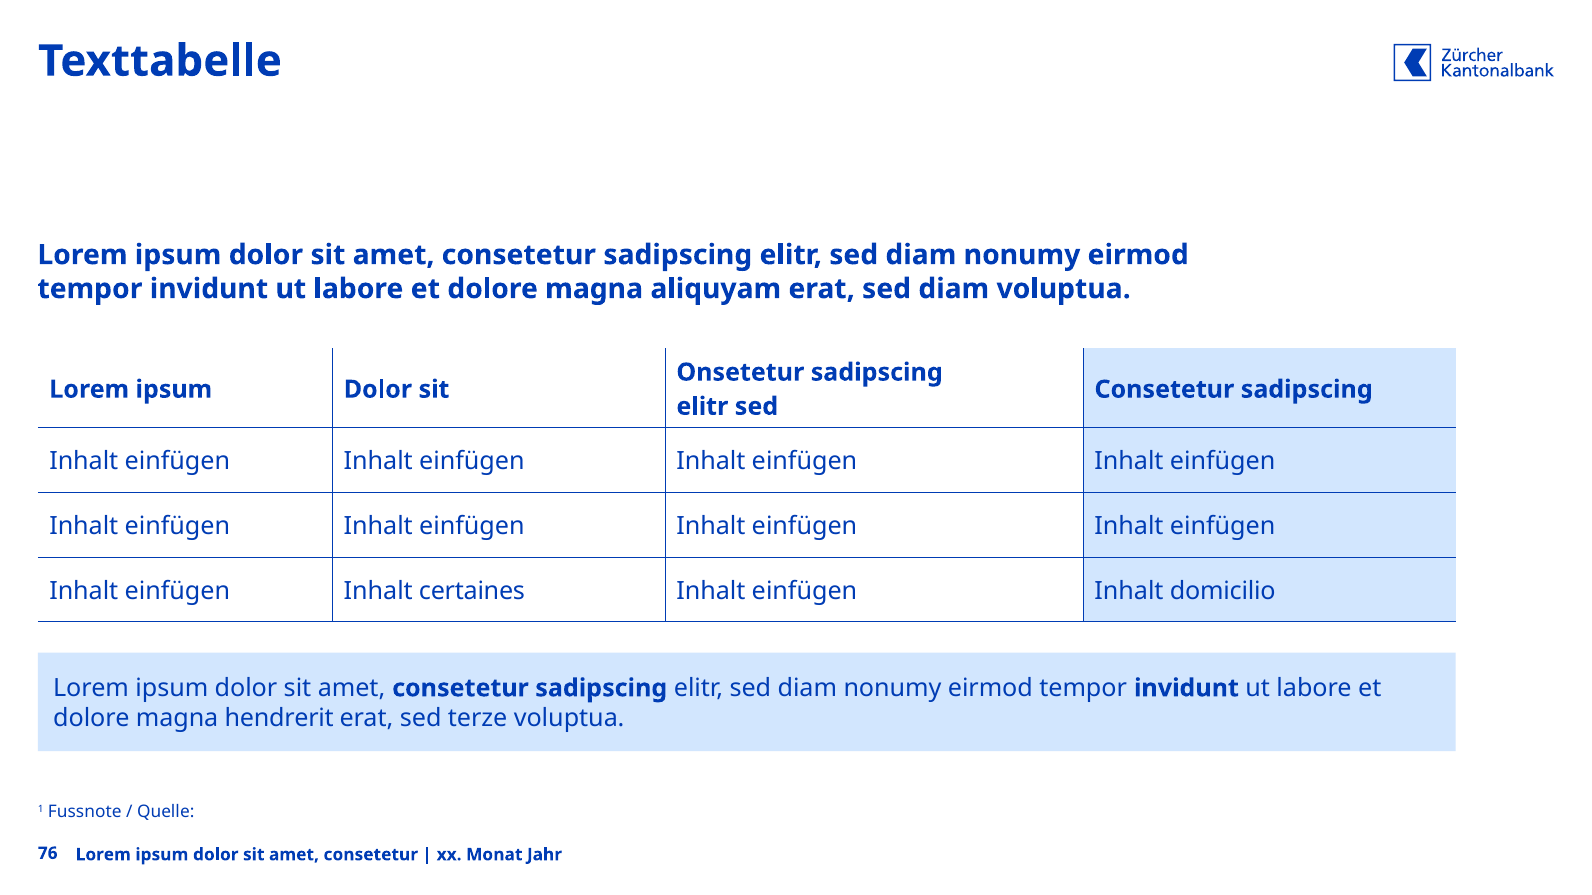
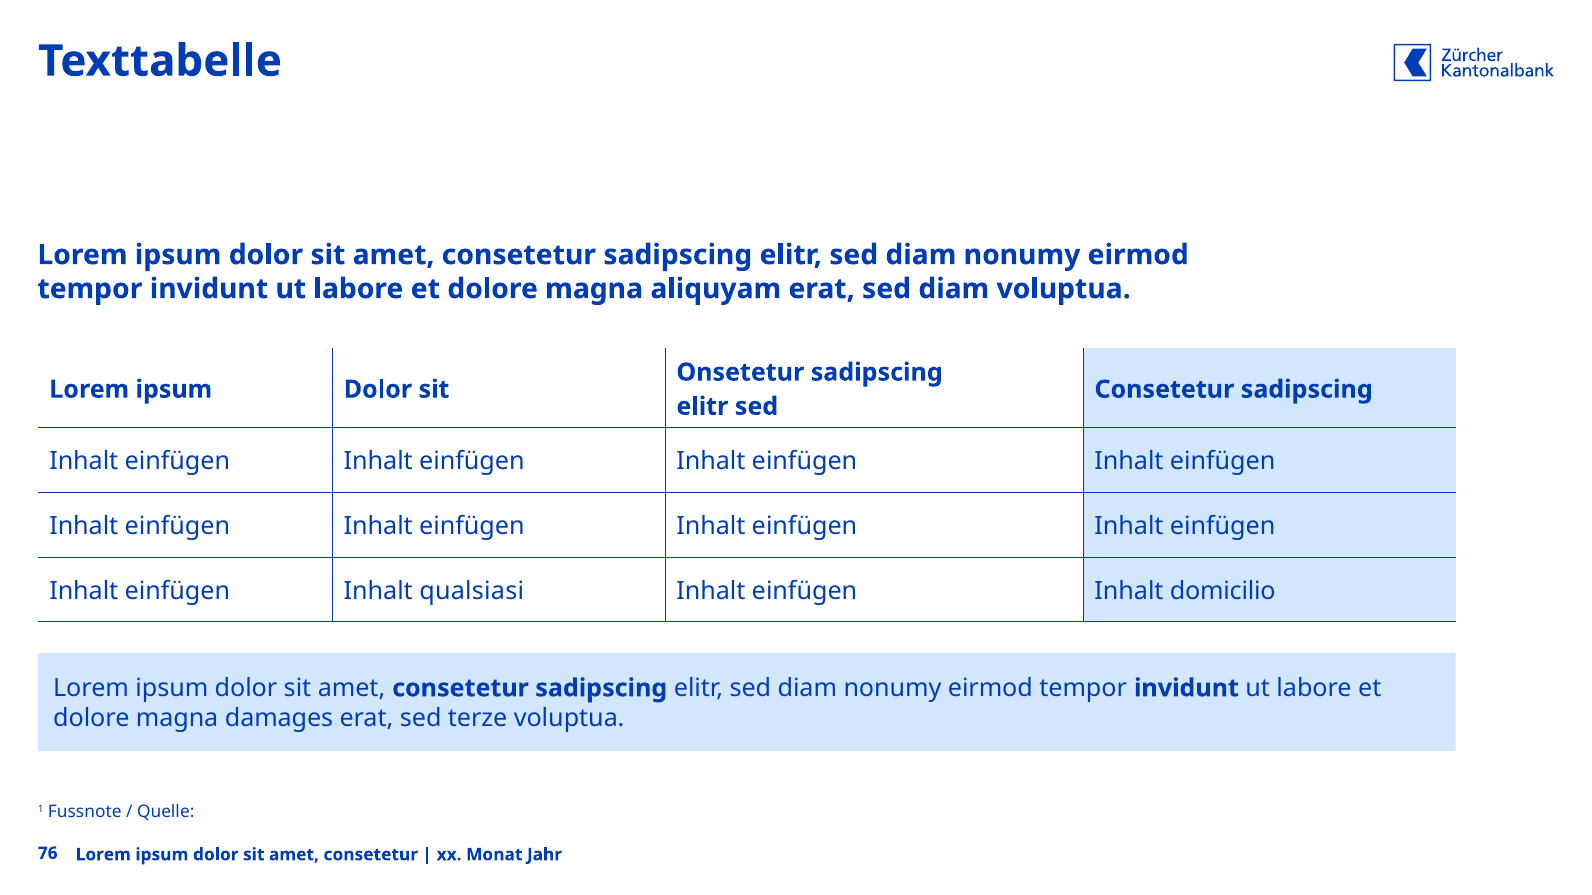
certaines: certaines -> qualsiasi (472, 591)
hendrerit: hendrerit -> damages (279, 719)
